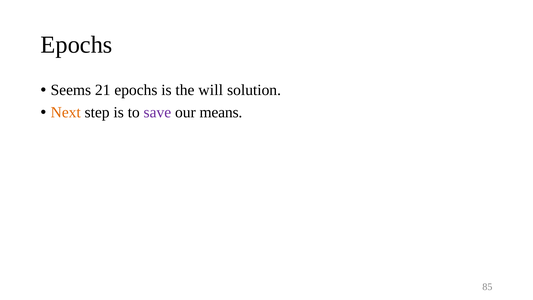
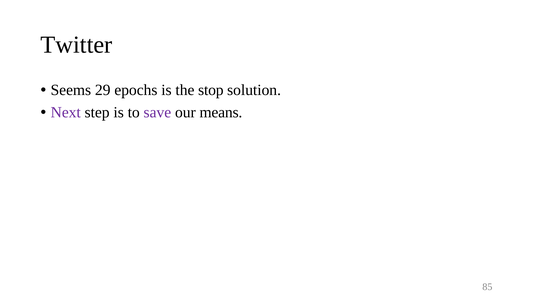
Epochs: Epochs -> Twitter (77, 45)
21: 21 -> 29 (103, 90)
will: will -> stop (211, 90)
Next colour: orange -> purple (66, 112)
